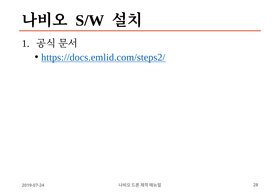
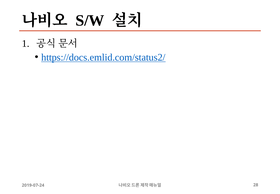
https://docs.emlid.com/steps2/: https://docs.emlid.com/steps2/ -> https://docs.emlid.com/status2/ (103, 57)
